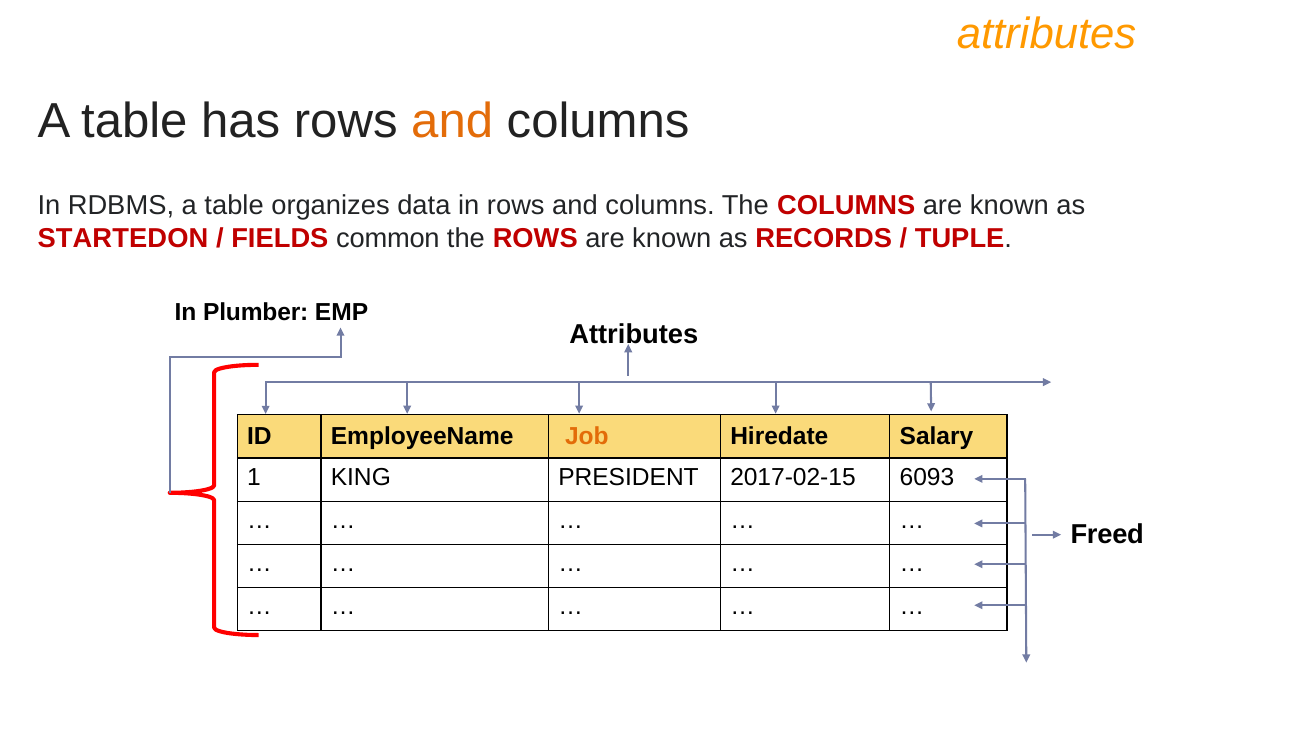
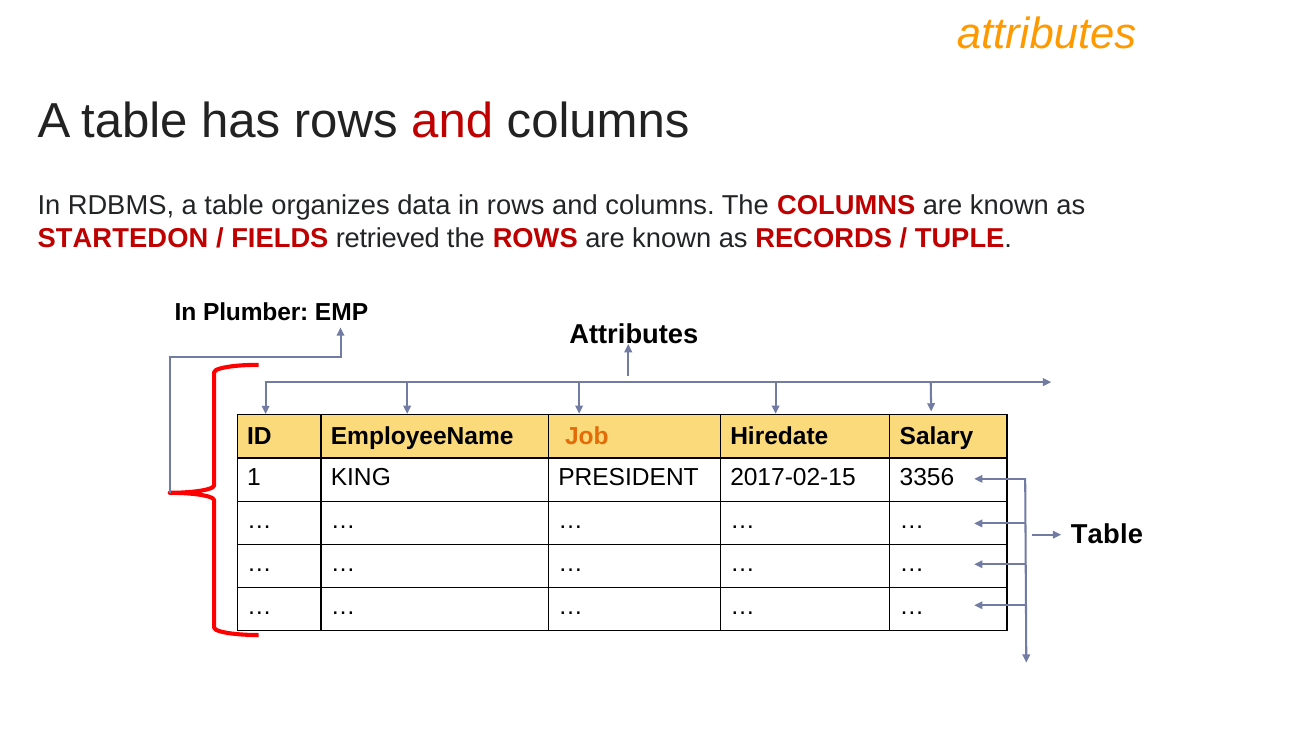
and colour: orange -> red (452, 121)
common: common -> retrieved (388, 239)
6093: 6093 -> 3356 (927, 477)
Freed: Freed -> Table (1107, 534)
